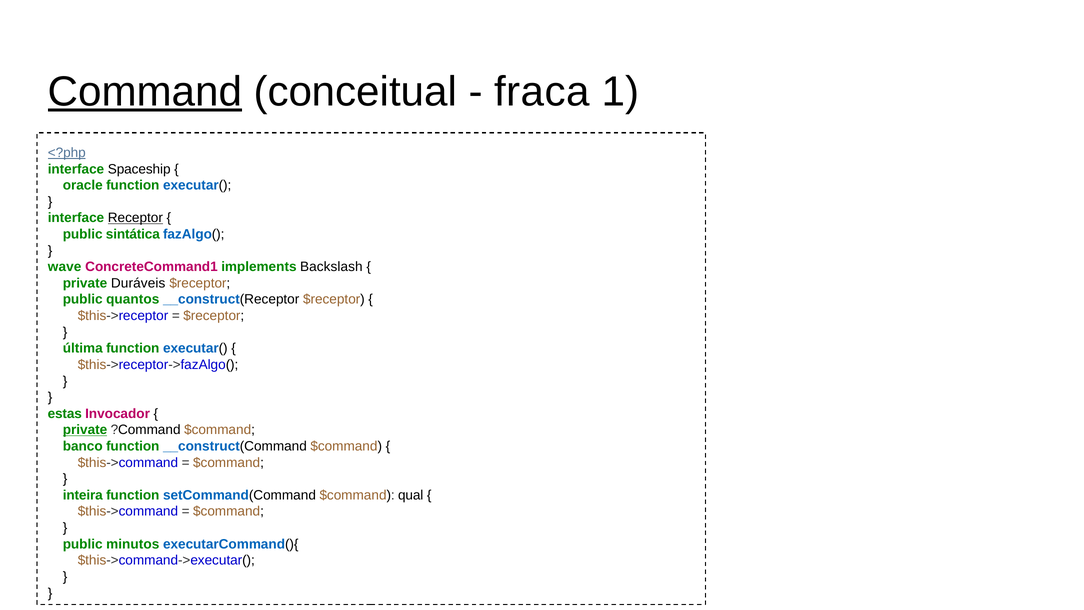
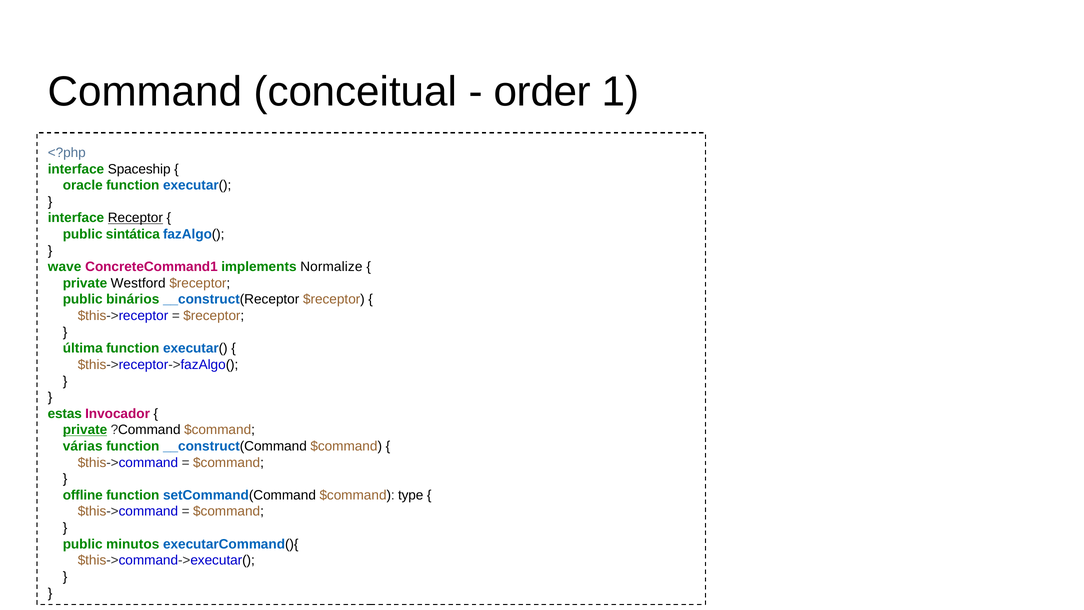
Command underline: present -> none (145, 92)
fraca: fraca -> order (542, 92)
<?php underline: present -> none (67, 153)
Backslash: Backslash -> Normalize (331, 267)
Duráveis: Duráveis -> Westford (138, 283)
quantos: quantos -> binários (133, 299)
banco: banco -> várias (83, 446)
inteira: inteira -> offline (83, 495)
qual: qual -> type (411, 495)
